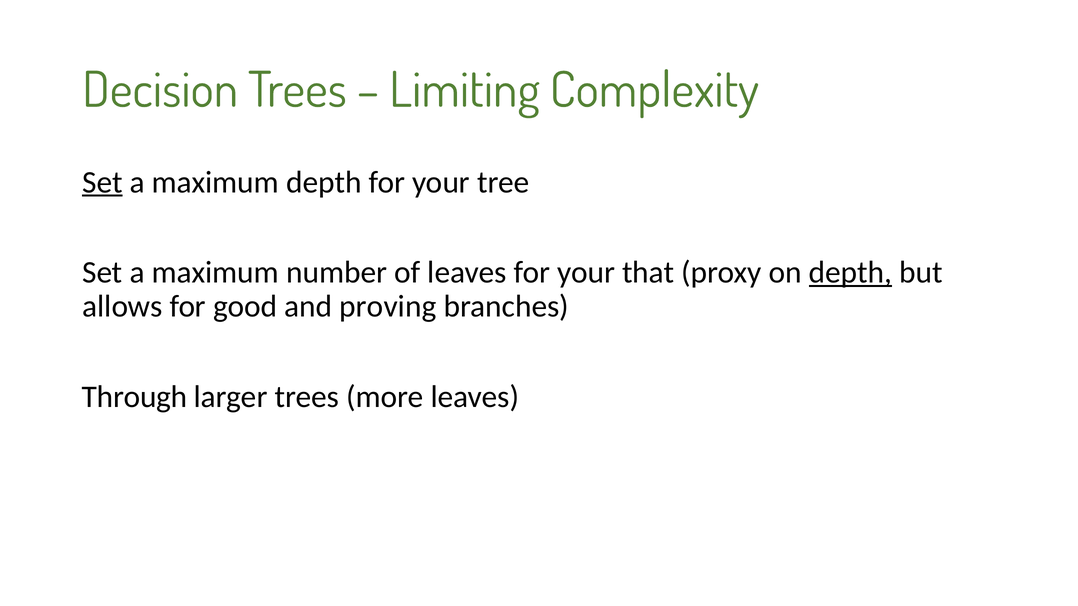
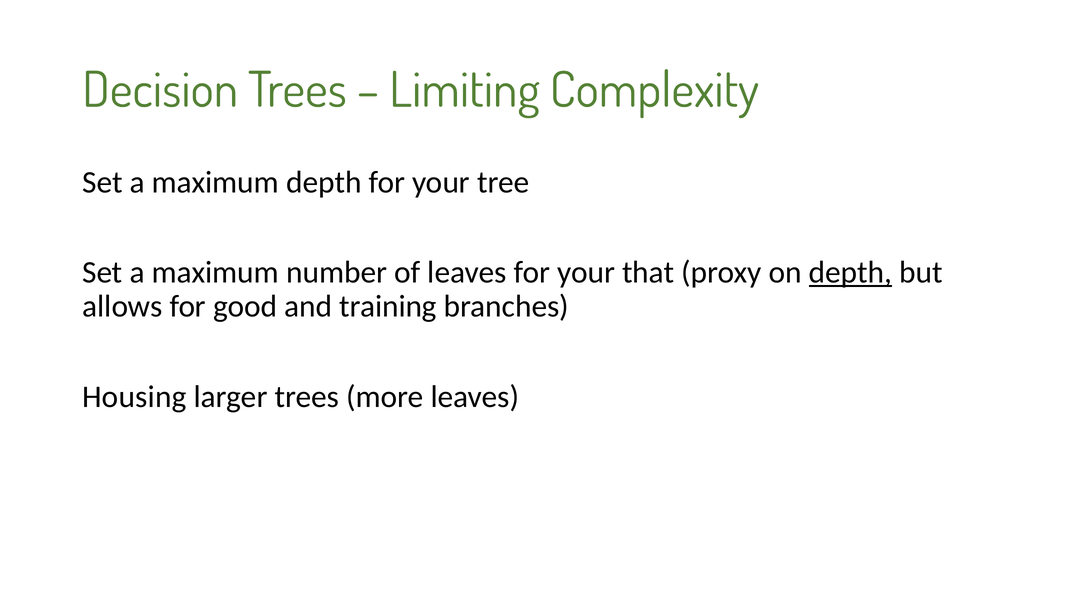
Set underline: present -> none (102, 182)
proving: proving -> training (388, 307)
Through: Through -> Housing (134, 397)
